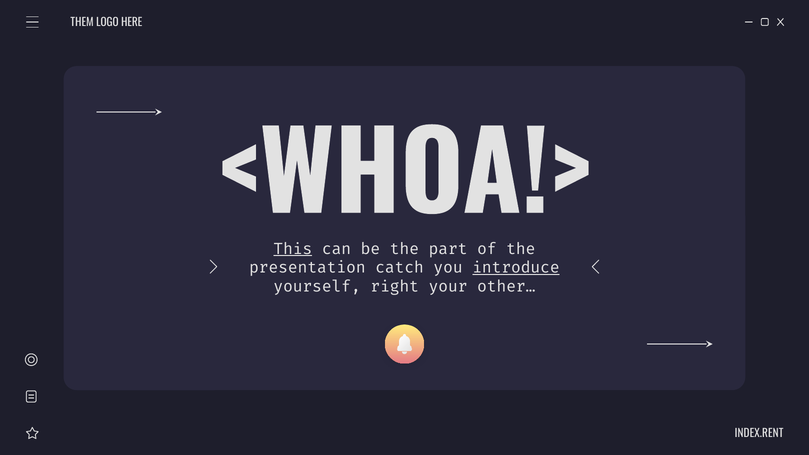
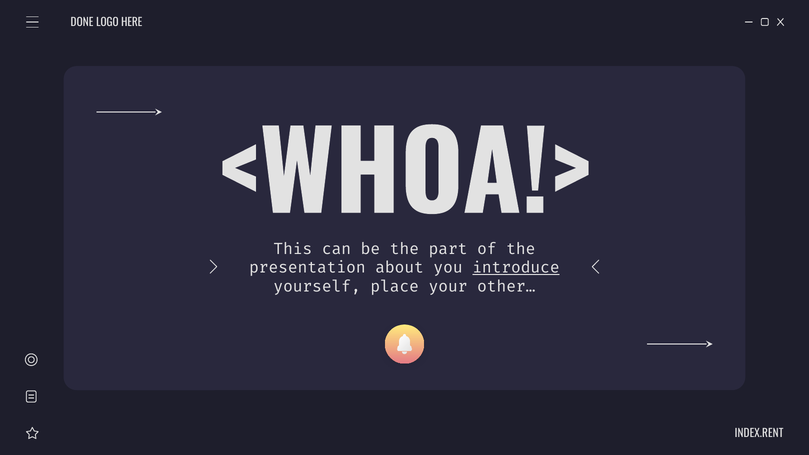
THEM: THEM -> DONE (82, 23)
This underline: present -> none (293, 249)
catch: catch -> about (400, 268)
right: right -> place (395, 287)
